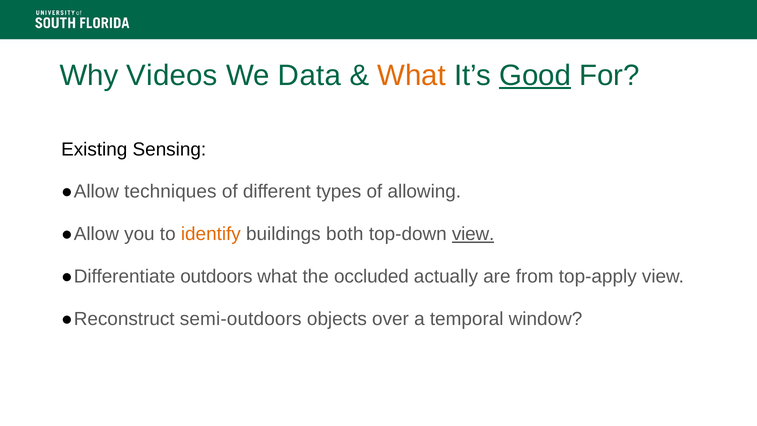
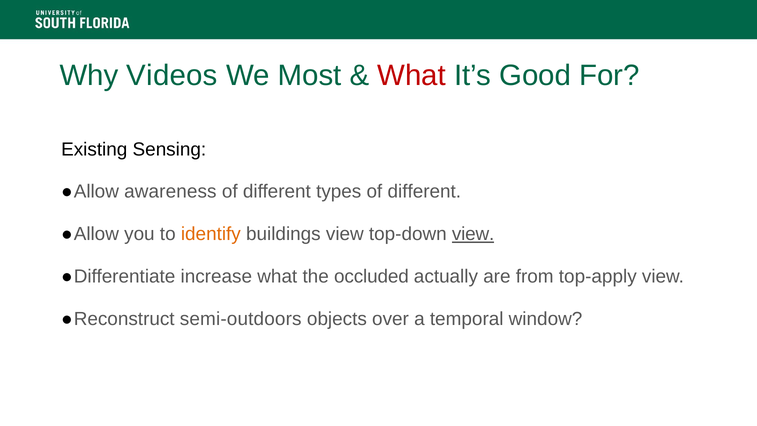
Data: Data -> Most (310, 75)
What colour: orange -> red (412, 75)
Good underline: present -> none (535, 75)
techniques: techniques -> awareness (170, 192)
types of allowing: allowing -> different (424, 192)
buildings both: both -> view (345, 234)
outdoors: outdoors -> increase (216, 276)
